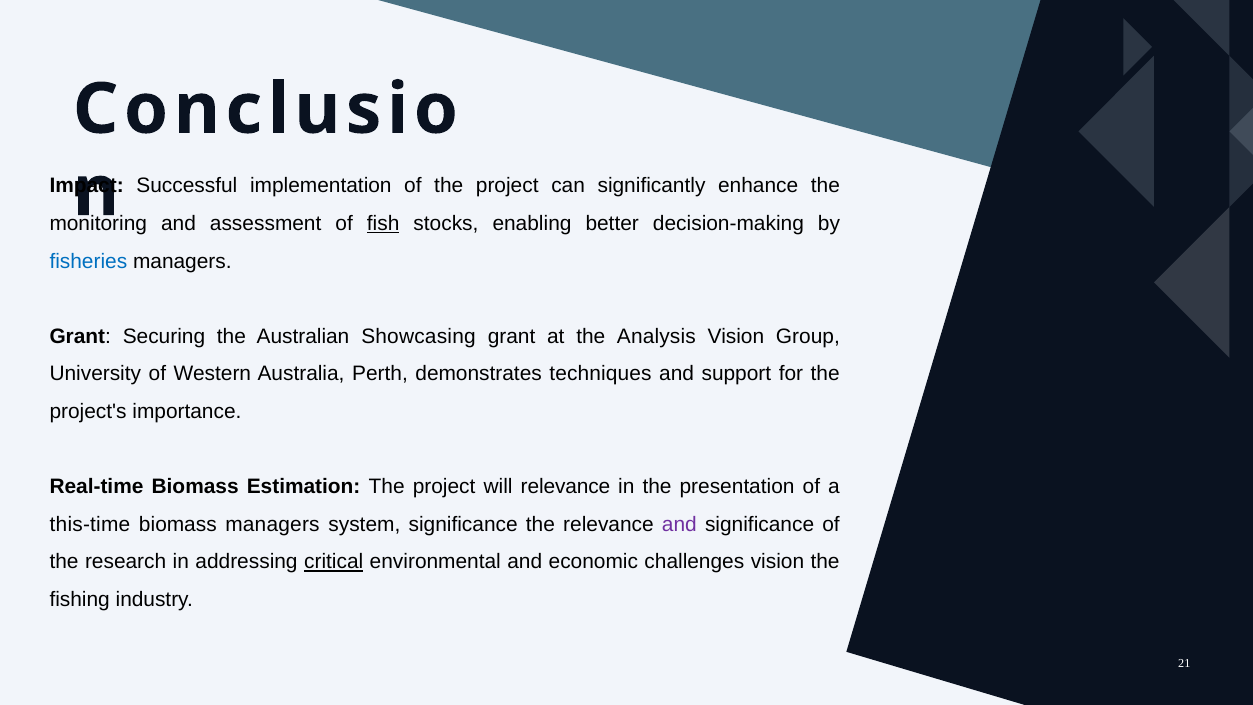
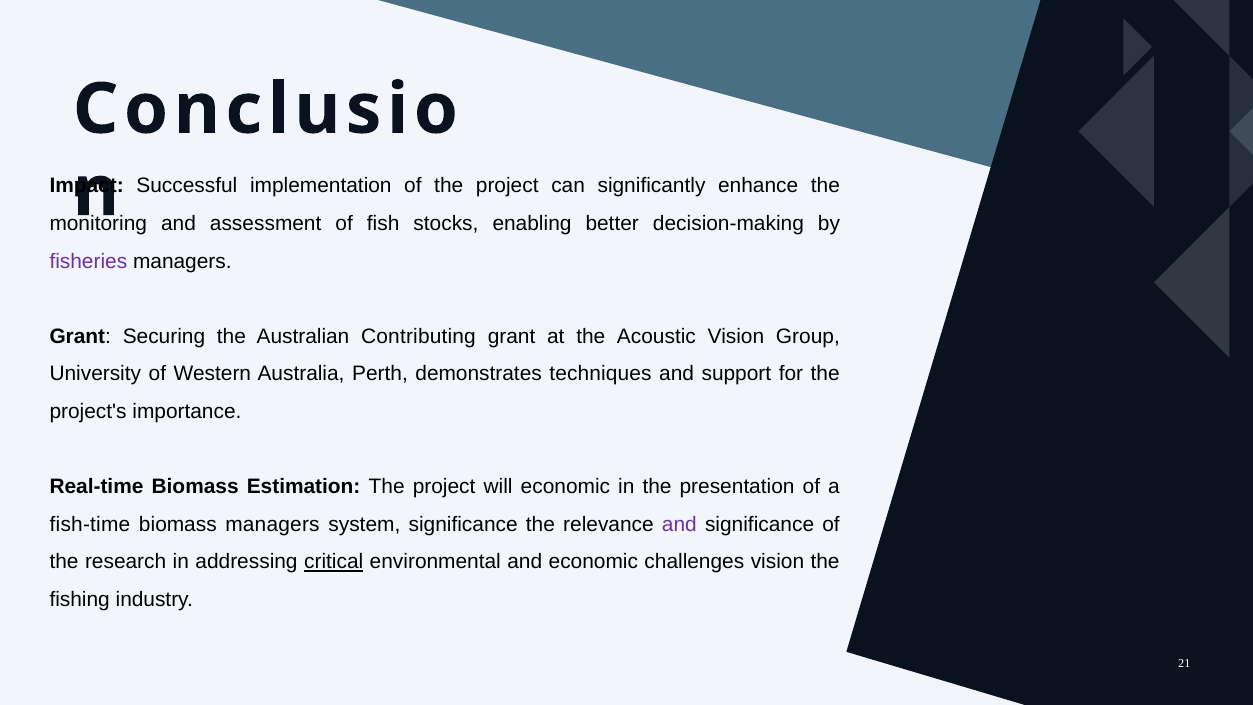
fish underline: present -> none (383, 224)
fisheries colour: blue -> purple (88, 261)
Showcasing: Showcasing -> Contributing (419, 336)
Analysis: Analysis -> Acoustic (656, 336)
will relevance: relevance -> economic (565, 487)
this-time: this-time -> fish-time (90, 524)
